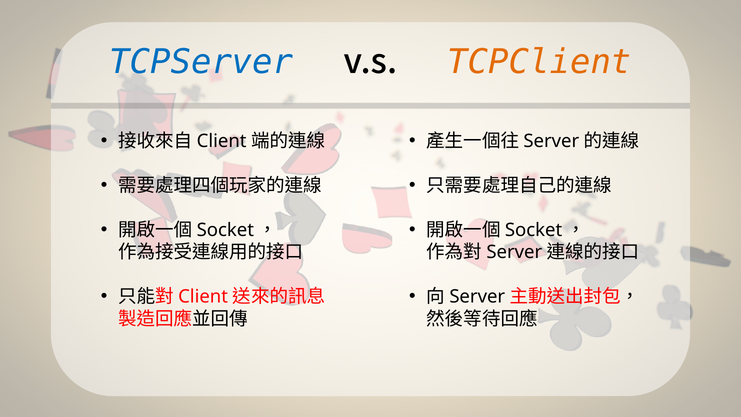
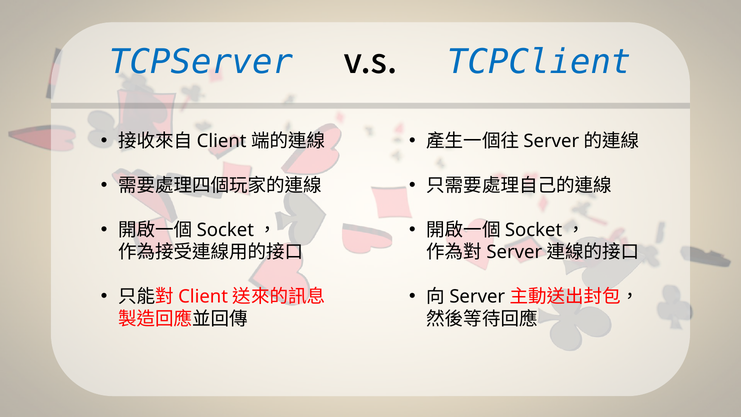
TCPClient colour: orange -> blue (539, 62)
